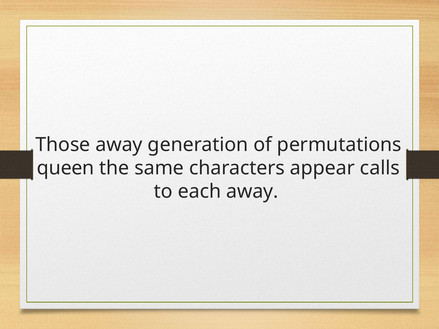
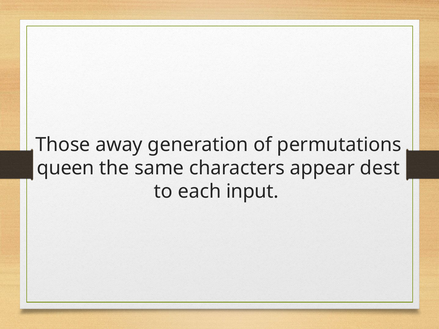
calls: calls -> dest (380, 168)
each away: away -> input (252, 192)
